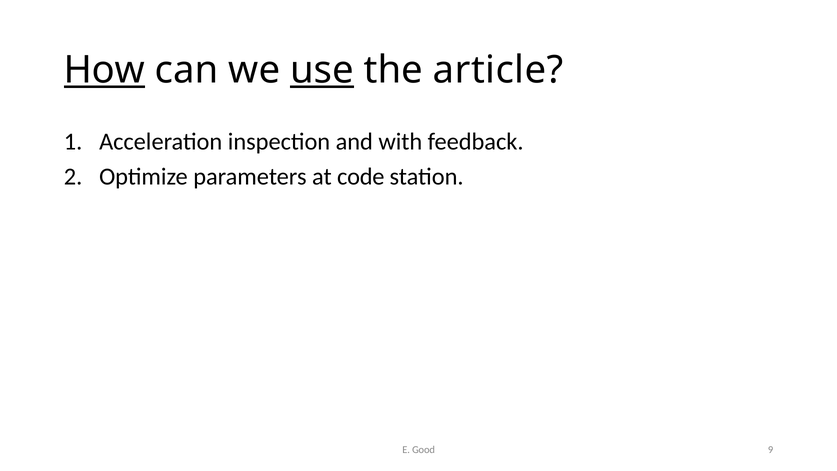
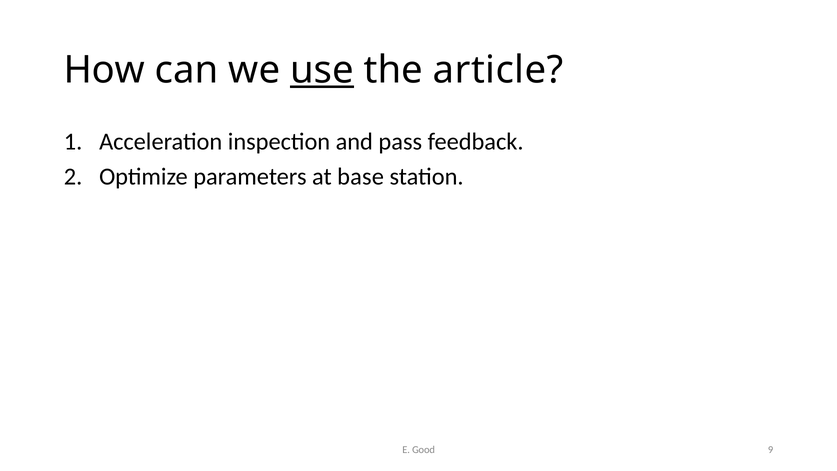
How underline: present -> none (104, 70)
with: with -> pass (400, 142)
code: code -> base (361, 177)
